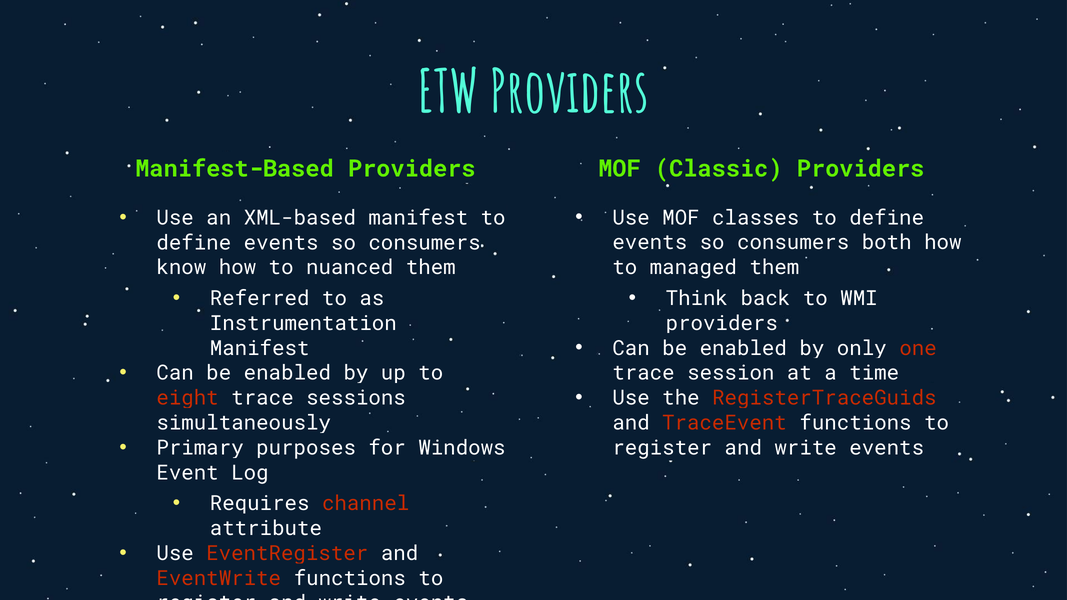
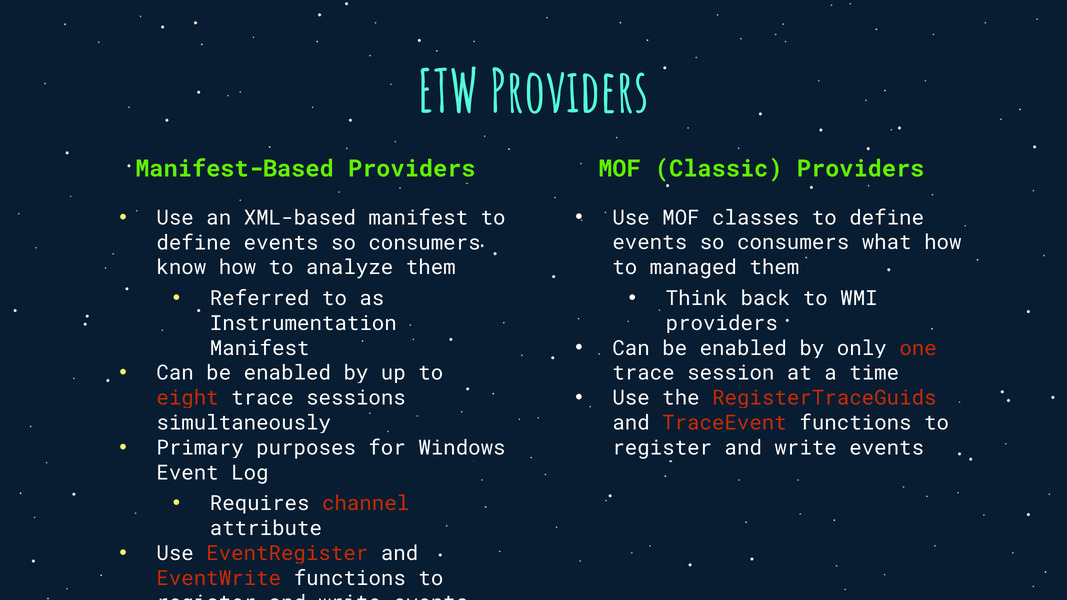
both: both -> what (887, 243)
nuanced: nuanced -> analyze (350, 268)
